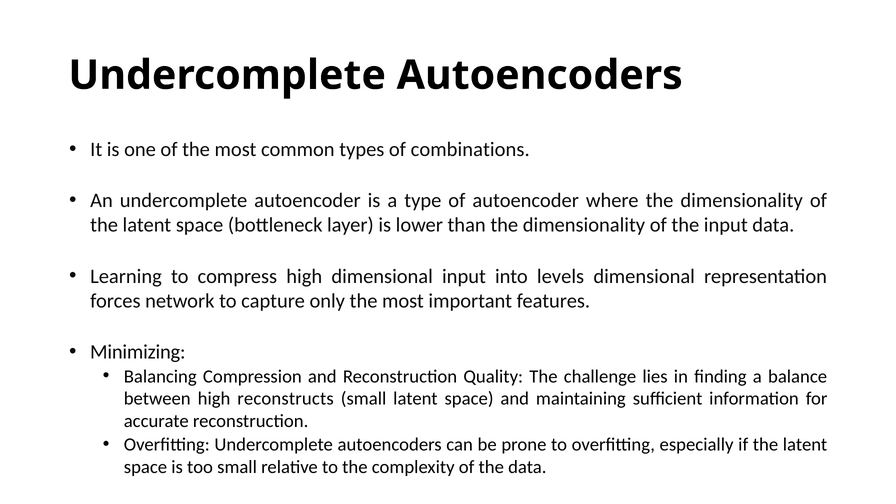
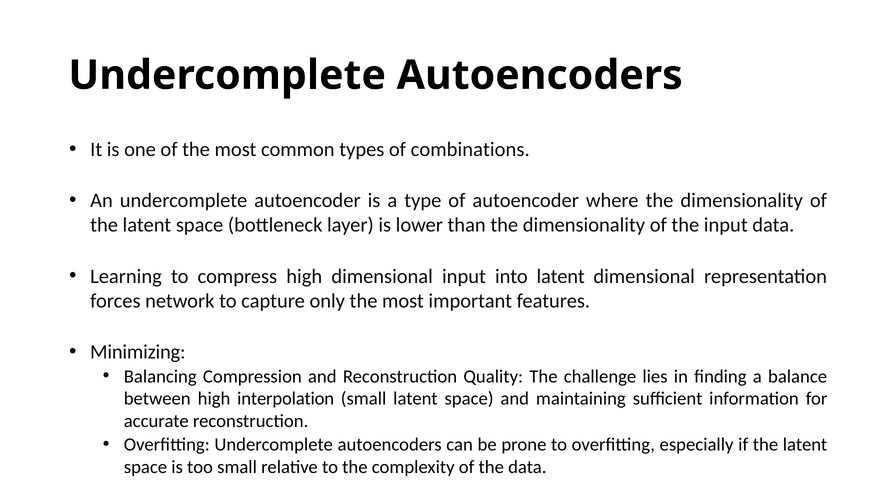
into levels: levels -> latent (561, 276)
reconstructs: reconstructs -> interpolation (286, 399)
